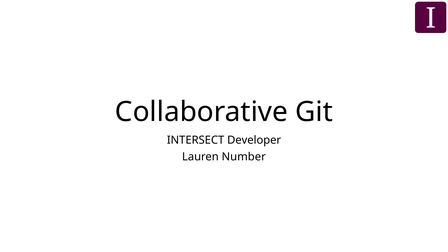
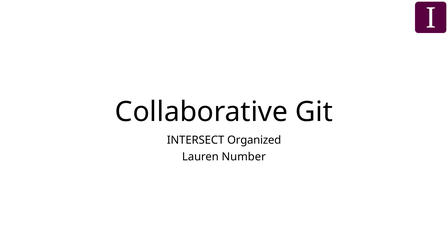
Developer: Developer -> Organized (254, 140)
